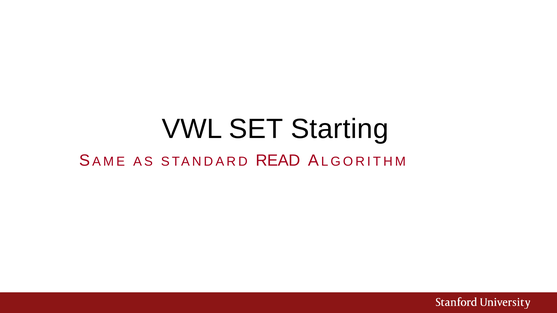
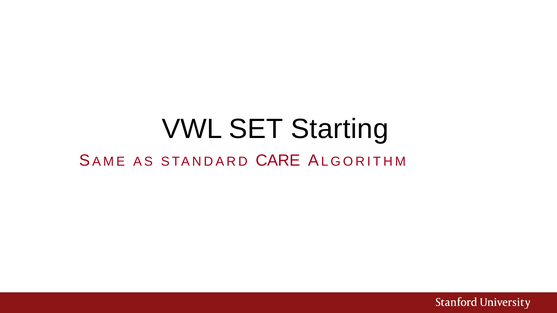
READ: READ -> CARE (278, 161)
